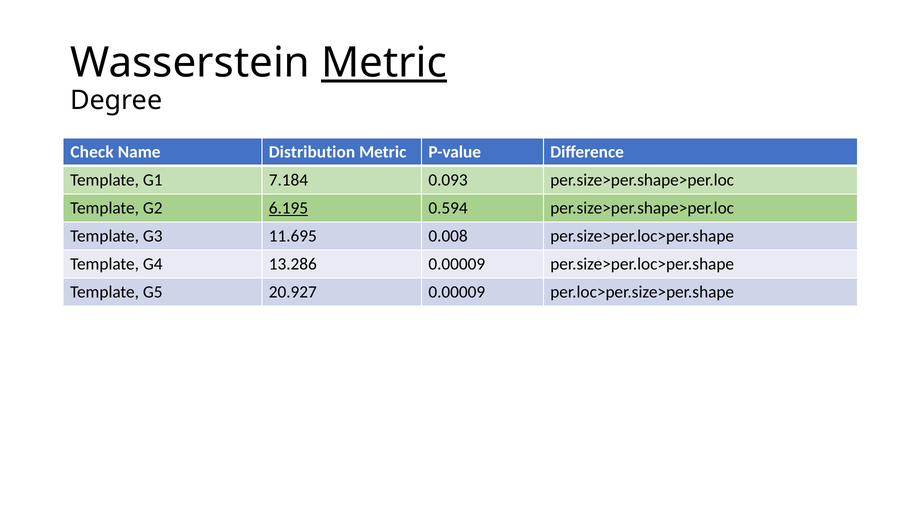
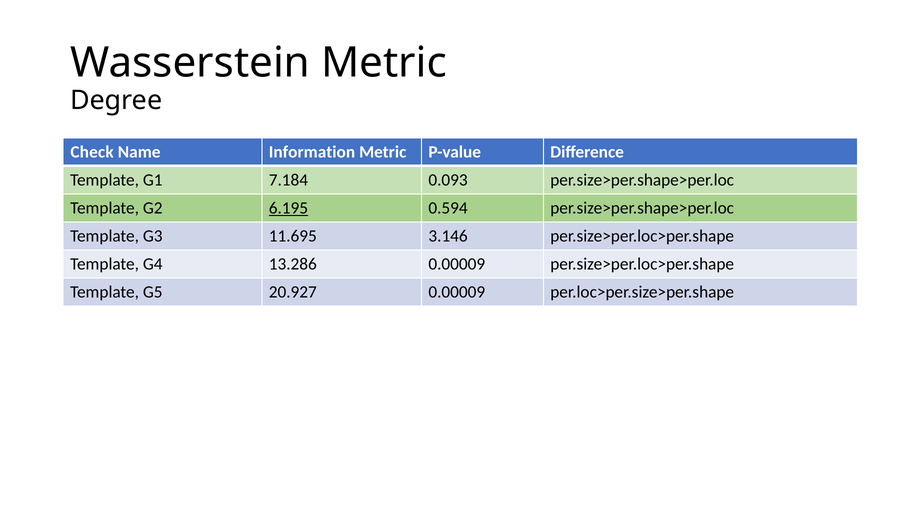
Metric underline: present -> none (384, 63)
Distribution: Distribution -> Information (312, 152)
0.008: 0.008 -> 3.146 (448, 236)
